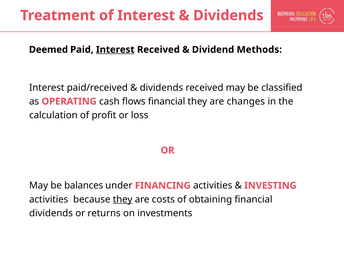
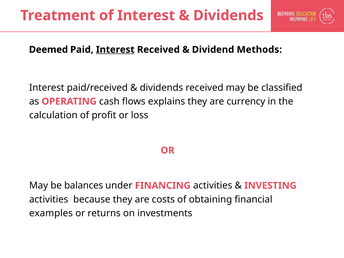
flows financial: financial -> explains (167, 101)
changes: changes -> currency (246, 101)
they underline: present -> none (123, 199)
dividends: dividends -> examples (51, 213)
